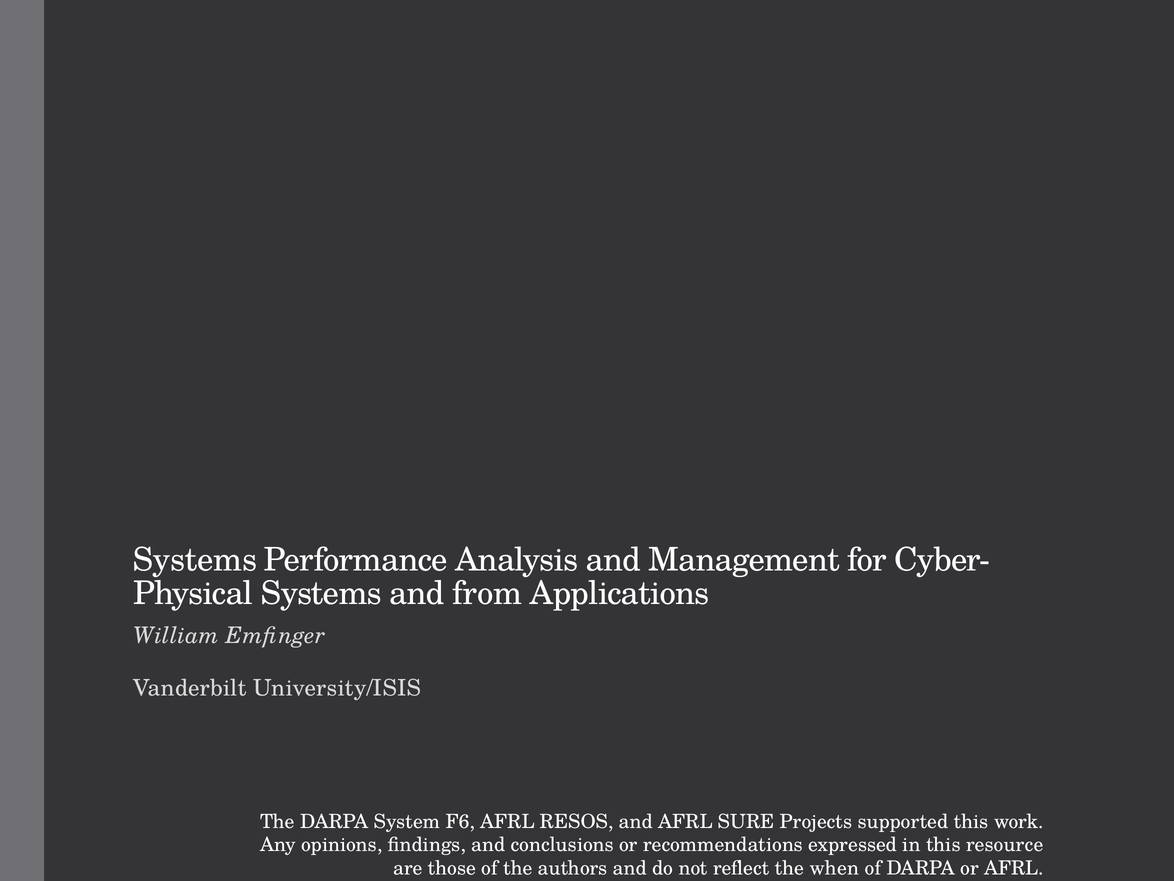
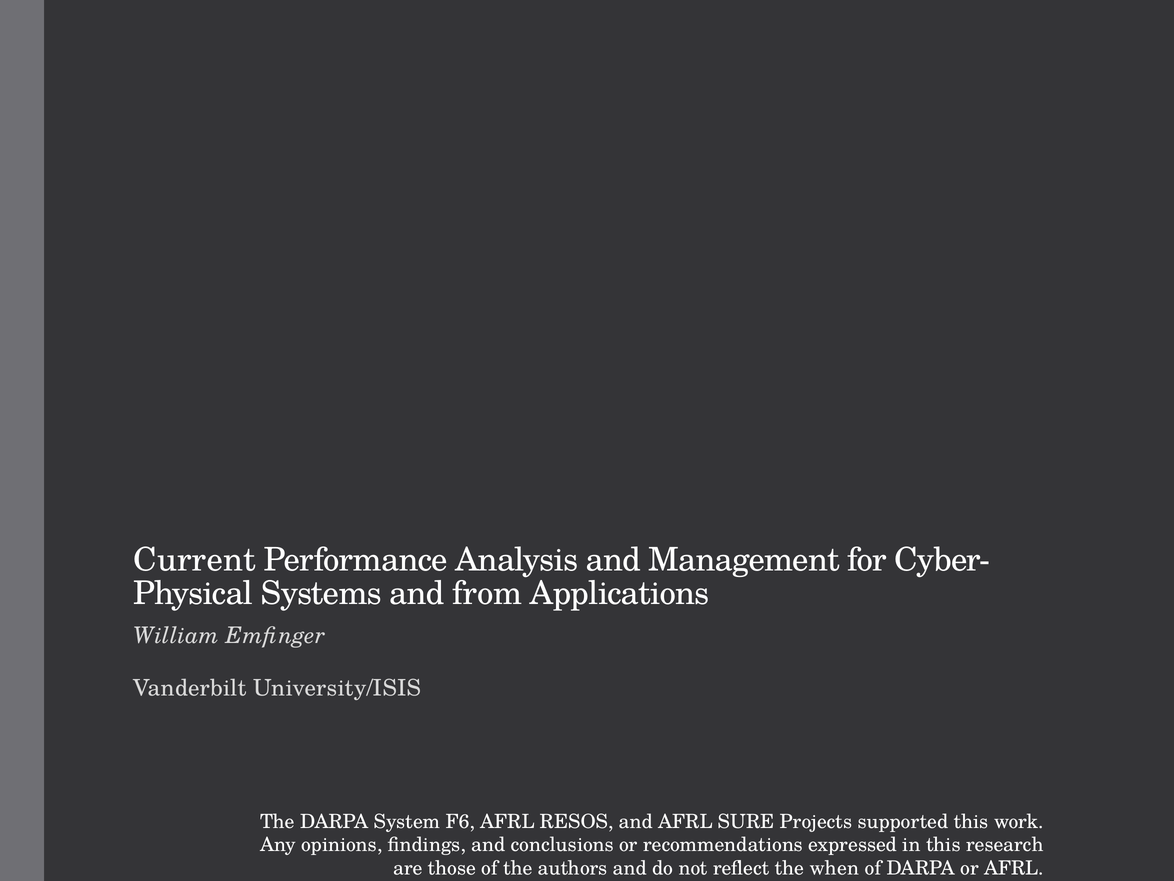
Systems: Systems -> Current (195, 560)
resource: resource -> research (1005, 845)
